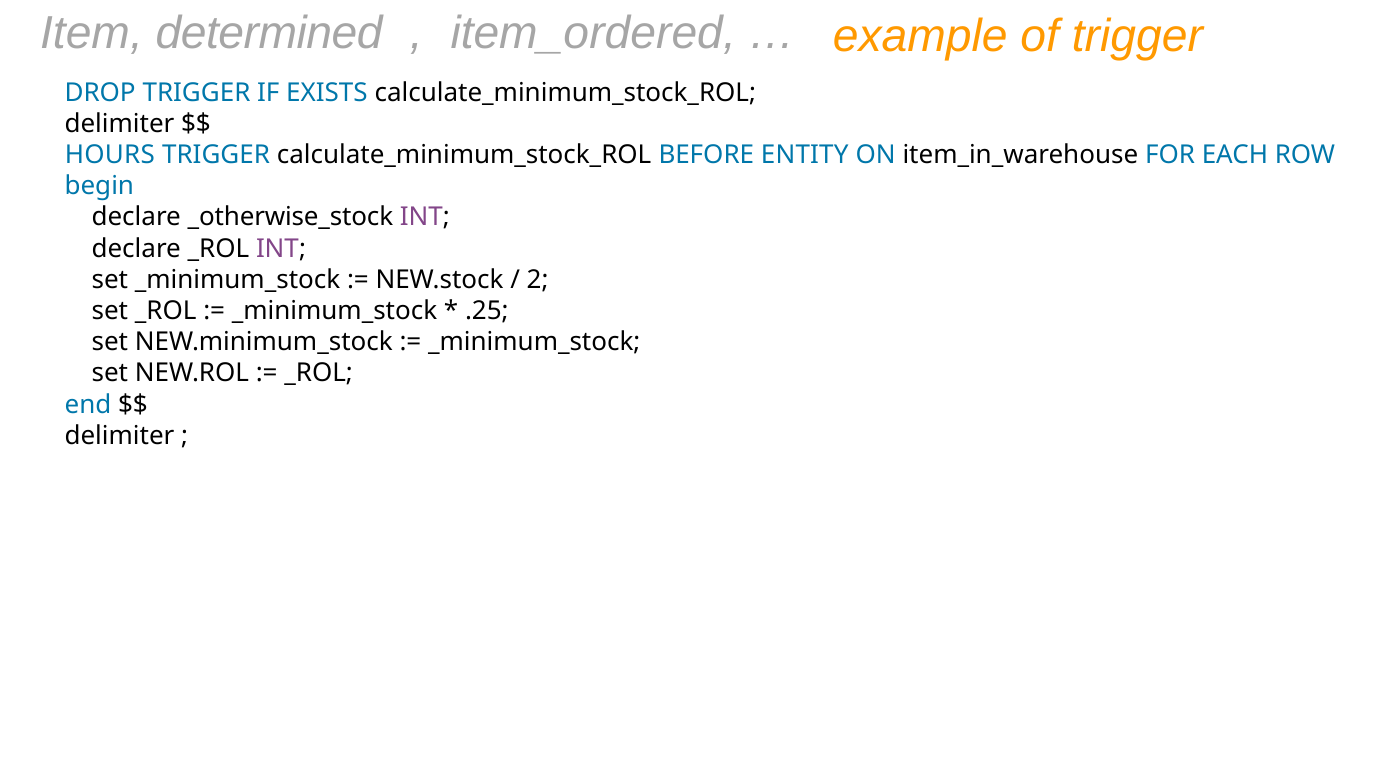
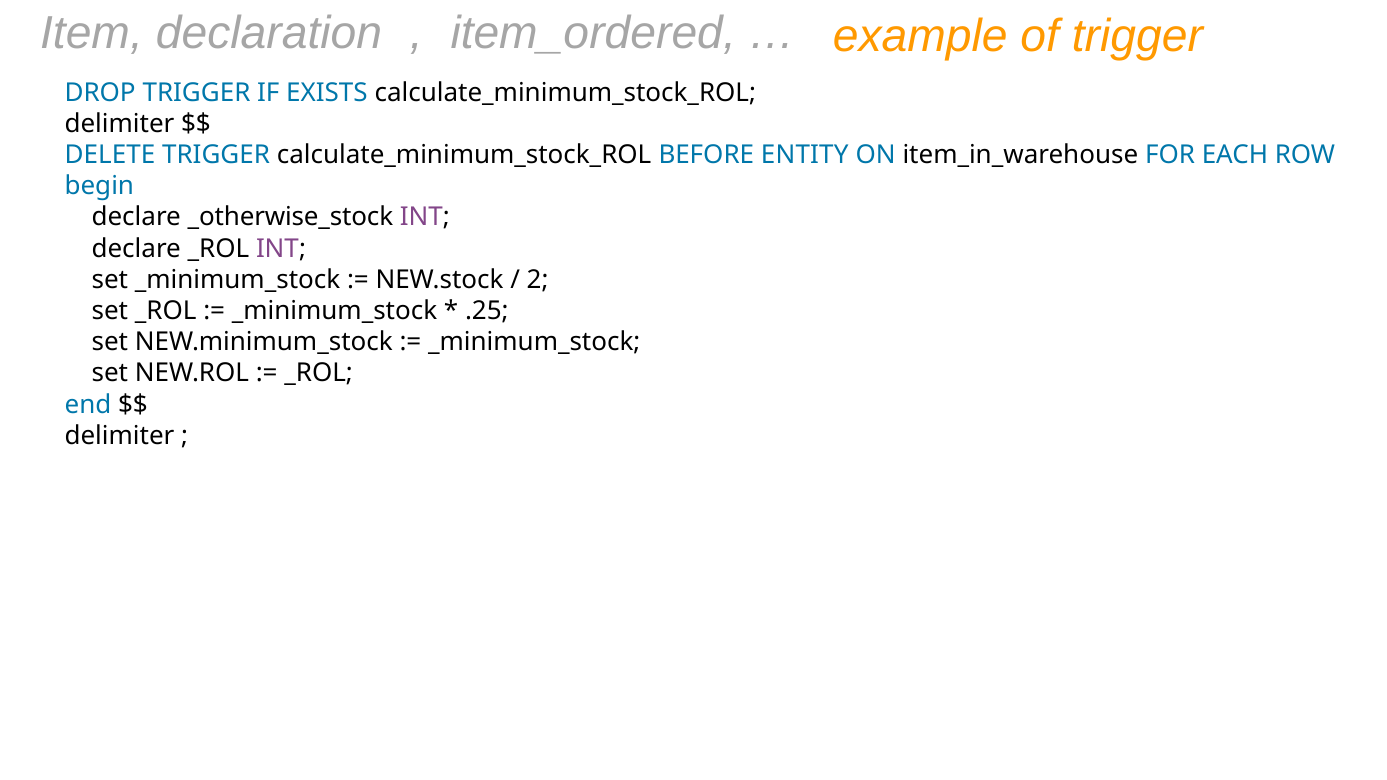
determined: determined -> declaration (269, 33)
HOURS: HOURS -> DELETE (110, 155)
